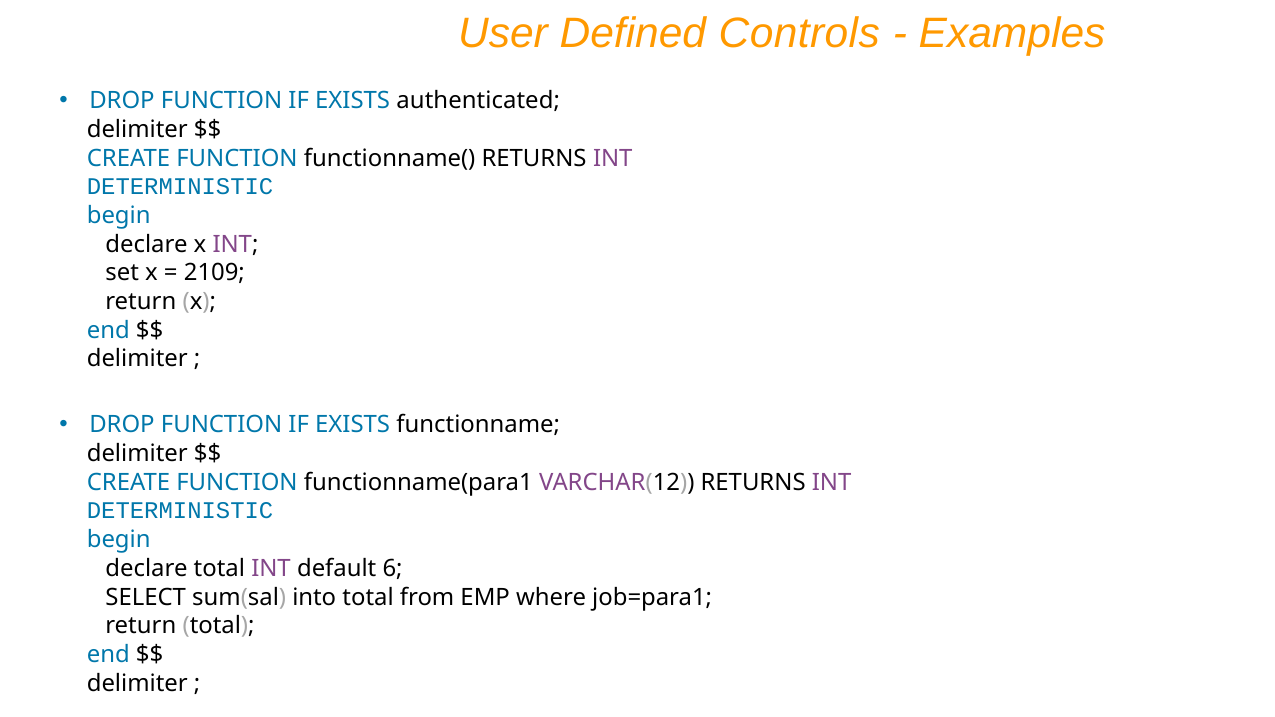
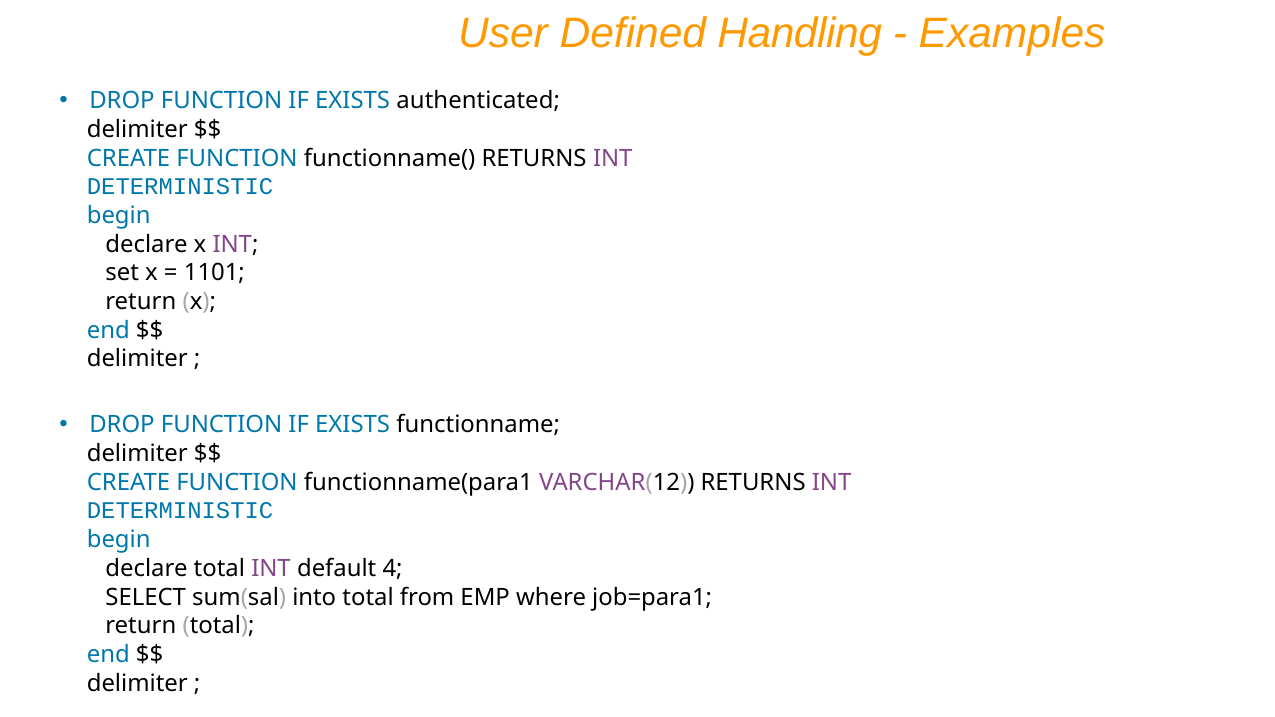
Controls: Controls -> Handling (800, 33)
2109: 2109 -> 1101 (214, 273)
6: 6 -> 4 (393, 569)
